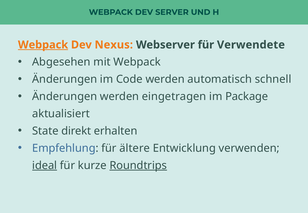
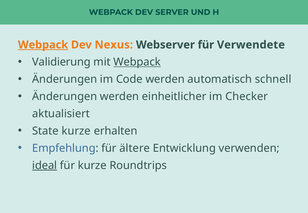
Abgesehen: Abgesehen -> Validierung (61, 62)
Webpack underline: none -> present (137, 62)
eingetragen: eingetragen -> einheitlicher (174, 97)
Package: Package -> Checker (247, 97)
State direkt: direkt -> kurze (76, 131)
Roundtrips underline: present -> none (138, 166)
